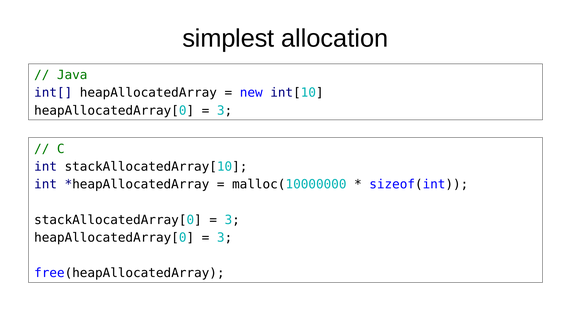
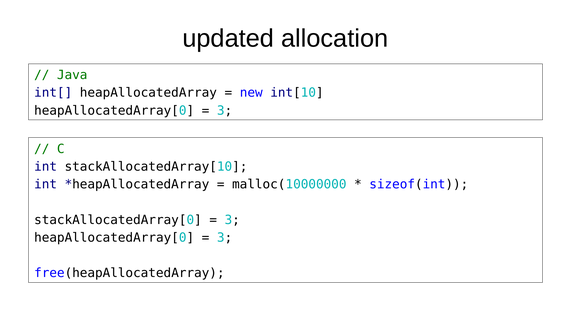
simplest: simplest -> updated (228, 38)
